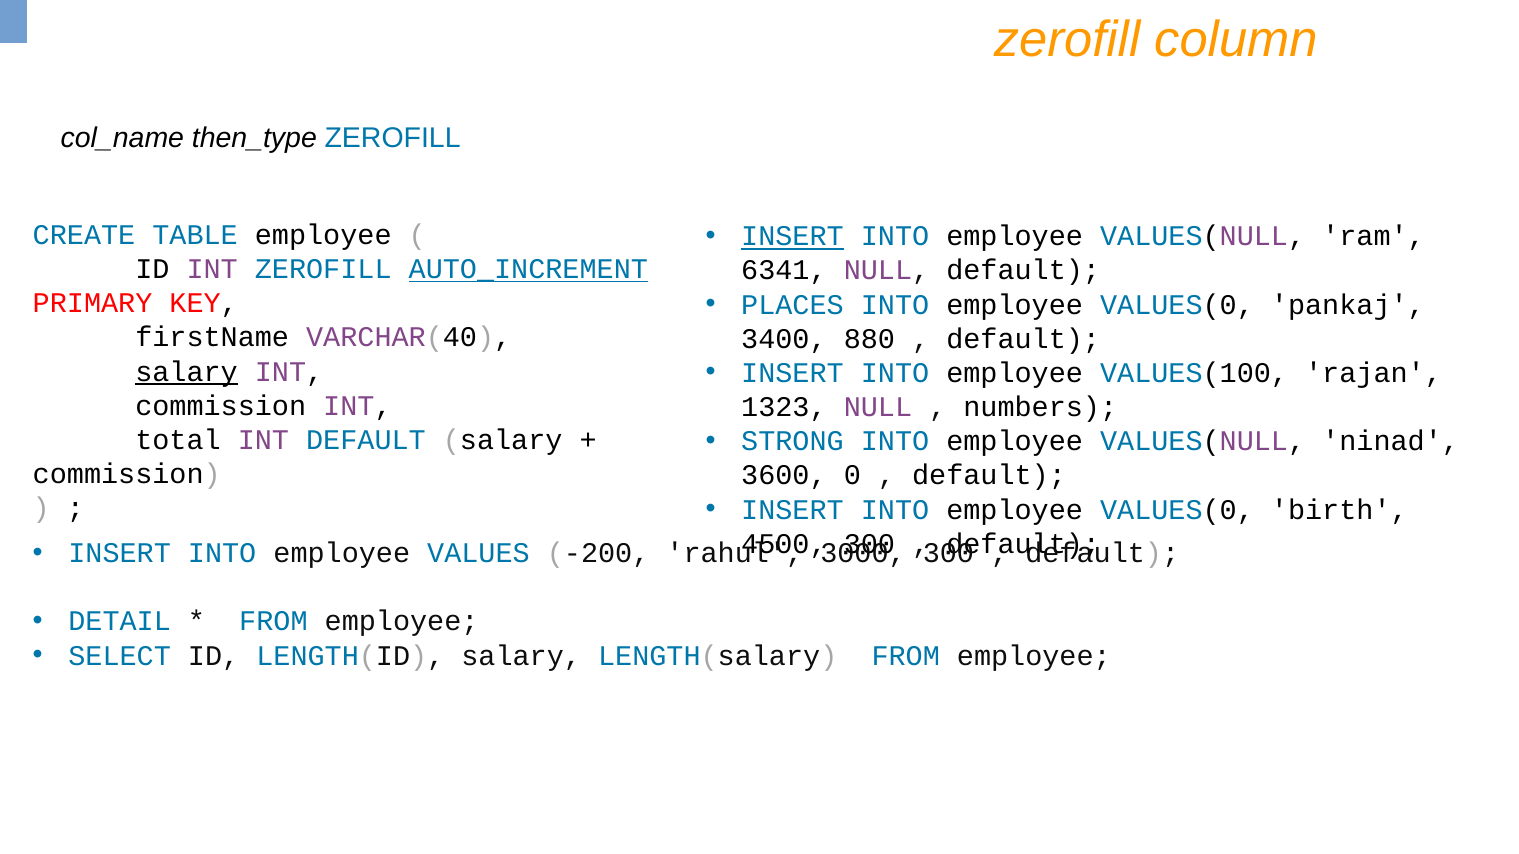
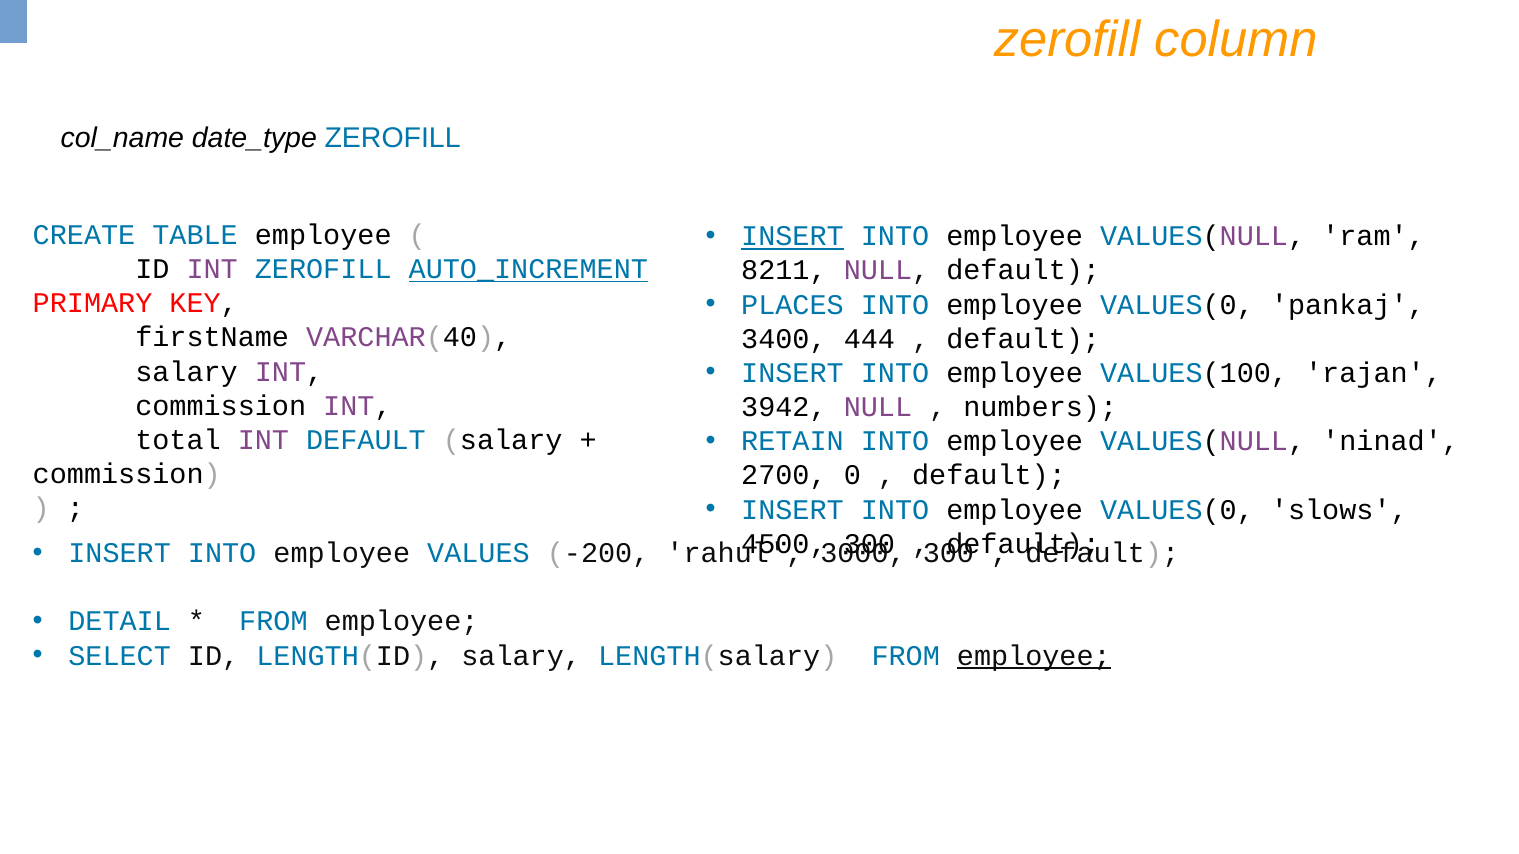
then_type: then_type -> date_type (254, 138)
6341: 6341 -> 8211 (784, 271)
880: 880 -> 444 (869, 339)
salary underline: present -> none (187, 372)
1323: 1323 -> 3942 (784, 407)
STRONG: STRONG -> RETAIN (792, 442)
3600: 3600 -> 2700 (784, 476)
birth: birth -> slows (1339, 510)
employee underline: none -> present (1034, 656)
